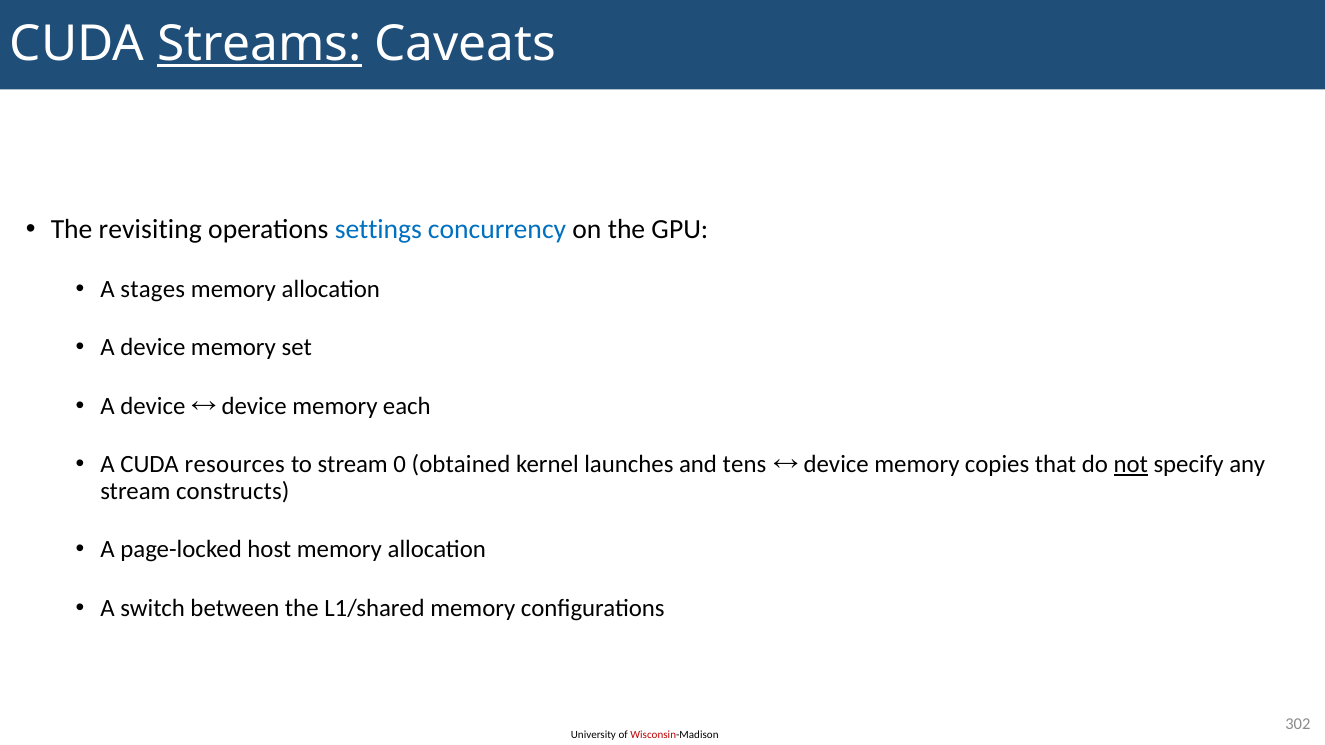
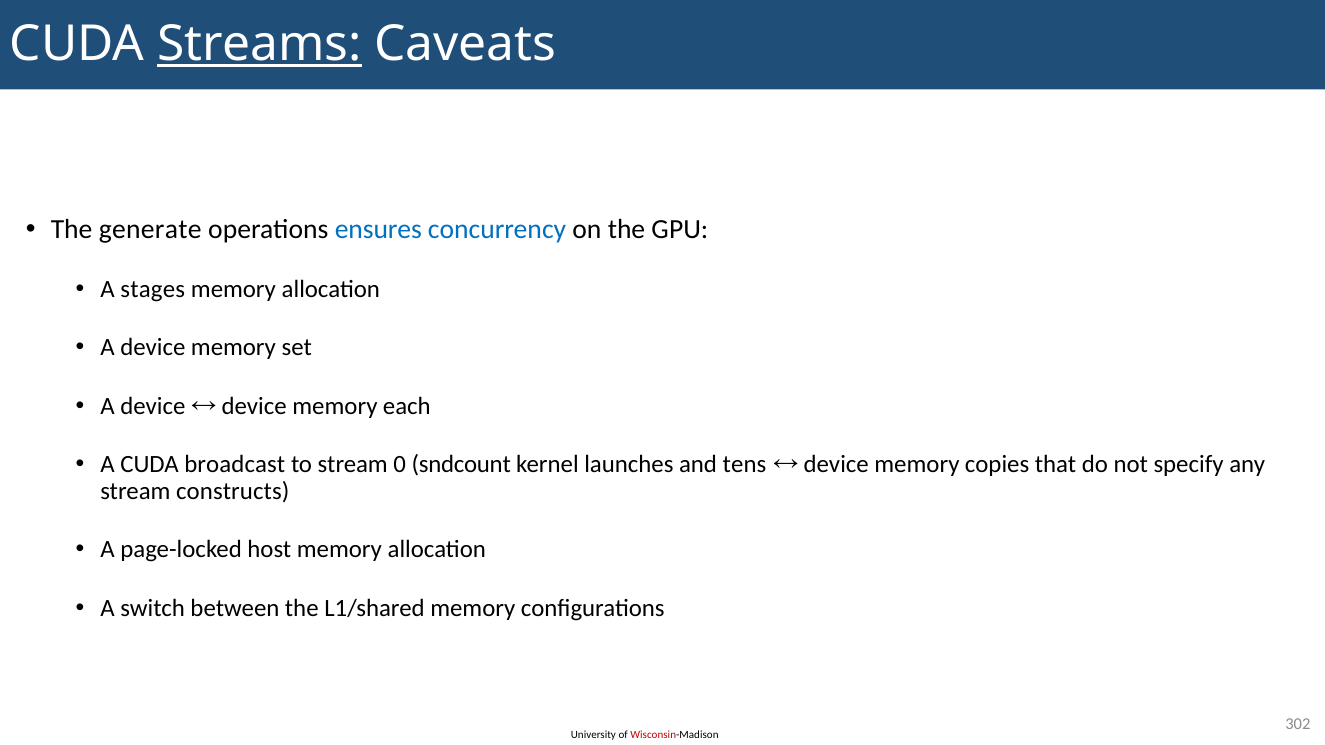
revisiting: revisiting -> generate (150, 229)
settings: settings -> ensures (378, 229)
resources: resources -> broadcast (235, 465)
obtained: obtained -> sndcount (461, 465)
not underline: present -> none (1131, 465)
